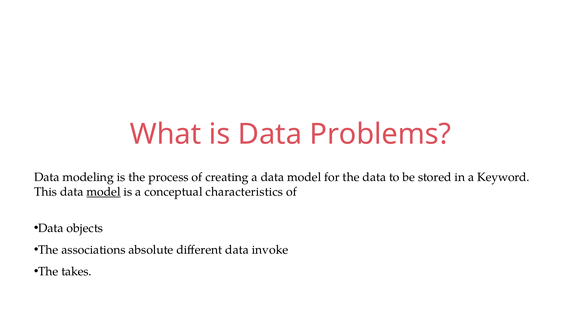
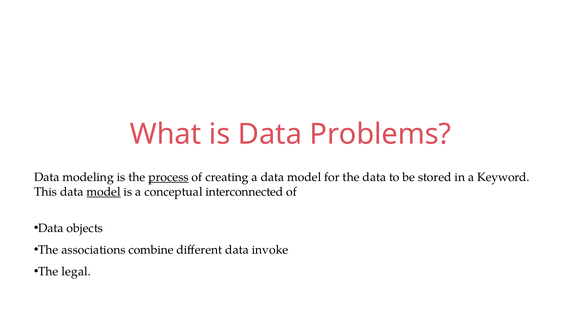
process underline: none -> present (169, 177)
characteristics: characteristics -> interconnected (244, 192)
absolute: absolute -> combine (151, 250)
takes: takes -> legal (76, 271)
